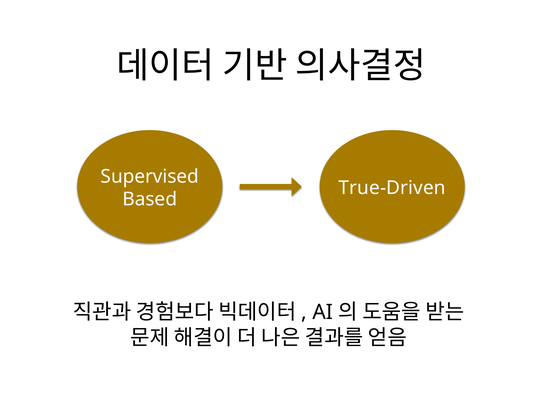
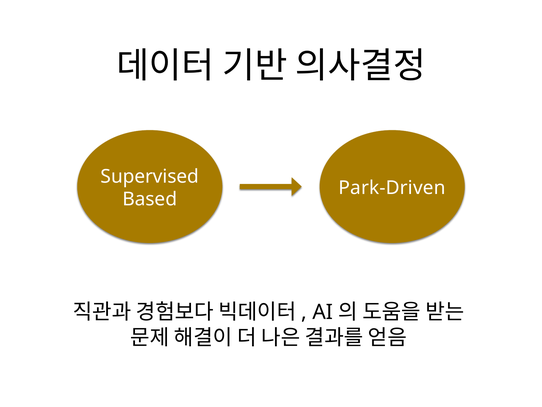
True-Driven: True-Driven -> Park-Driven (392, 188)
